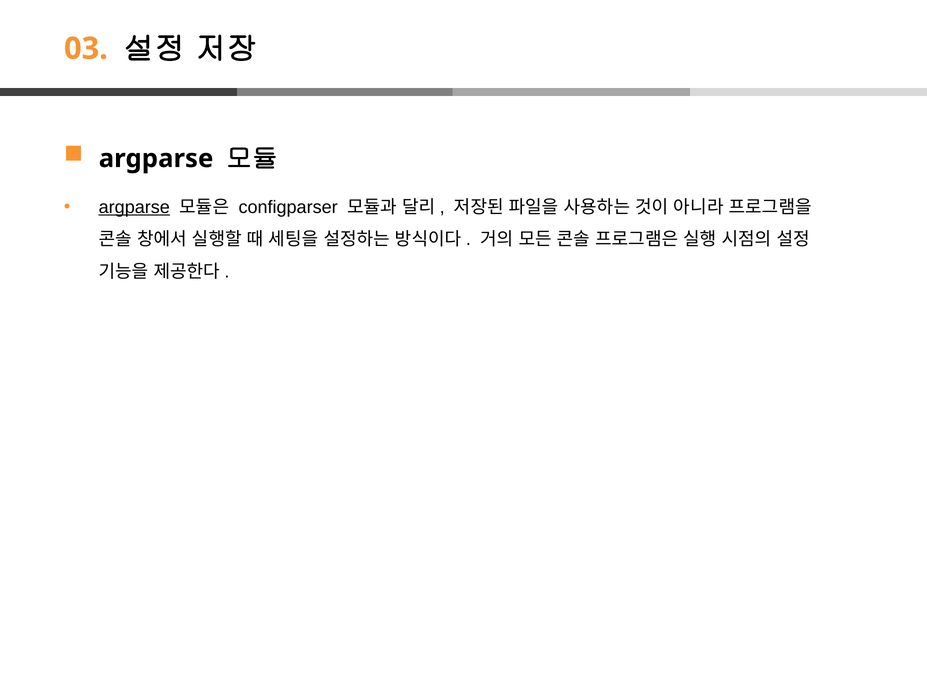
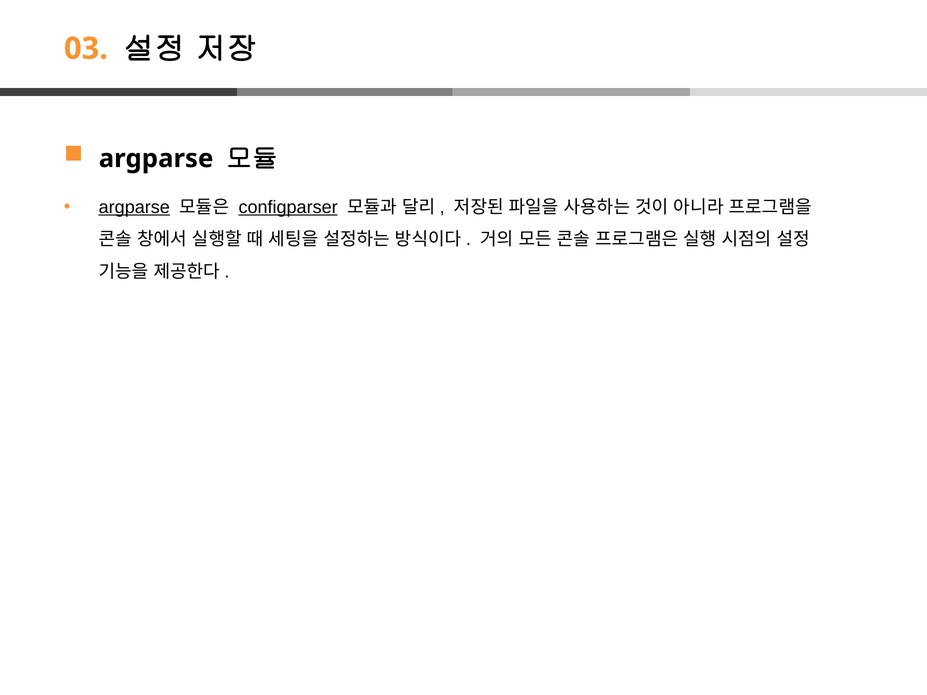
configparser underline: none -> present (288, 207)
